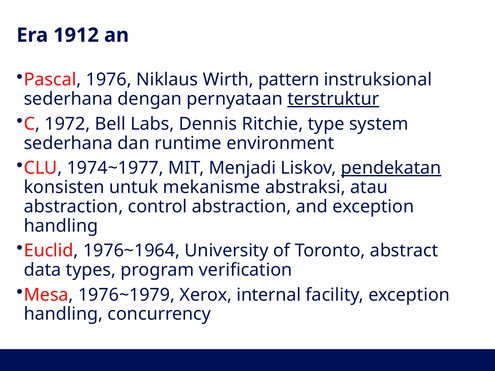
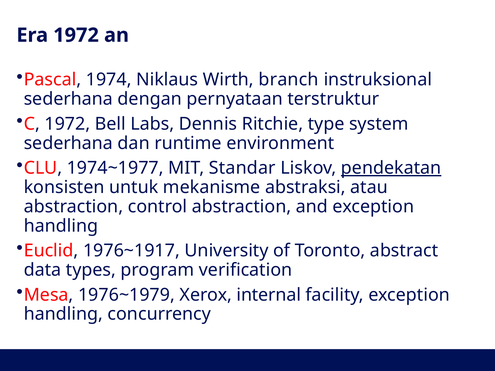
Era 1912: 1912 -> 1972 (76, 35)
1976: 1976 -> 1974 (109, 80)
pattern: pattern -> branch (289, 80)
terstruktur underline: present -> none (333, 99)
Menjadi: Menjadi -> Standar (242, 168)
1976~1964: 1976~1964 -> 1976~1917 (131, 251)
